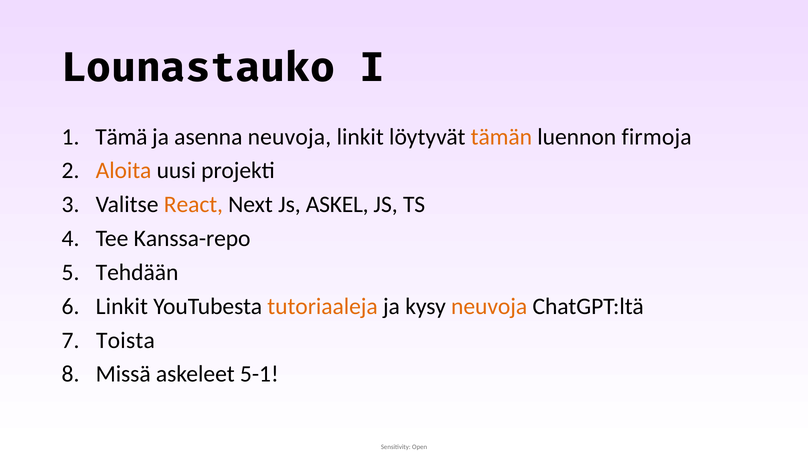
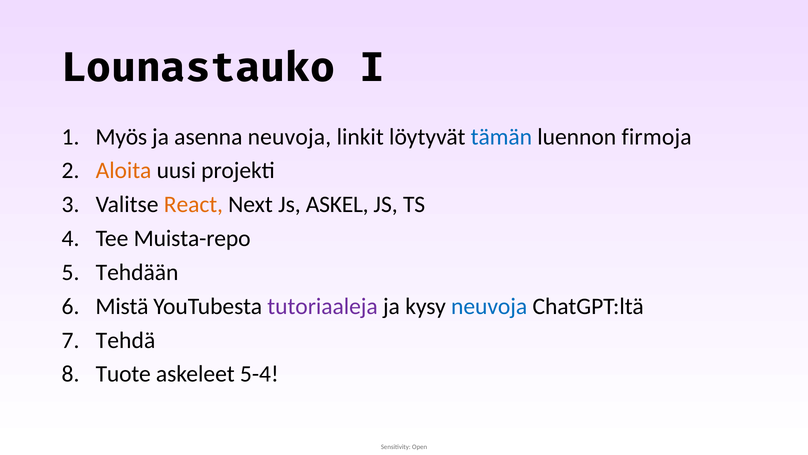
Tämä: Tämä -> Myös (121, 137)
tämän colour: orange -> blue (501, 137)
Kanssa-repo: Kanssa-repo -> Muista-repo (192, 238)
Linkit: Linkit -> Mistä (122, 306)
tutoriaaleja colour: orange -> purple (323, 306)
neuvoja colour: orange -> blue (489, 306)
Toista: Toista -> Tehdä (126, 340)
Missä: Missä -> Tuote (123, 374)
5-1: 5-1 -> 5-4 (259, 374)
